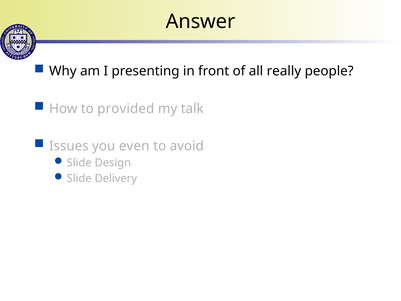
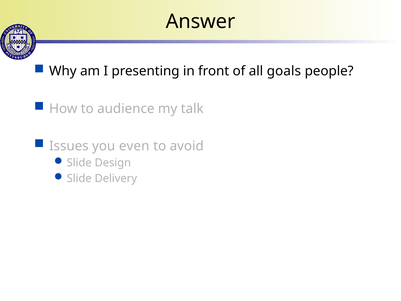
really: really -> goals (284, 71)
provided: provided -> audience (126, 109)
